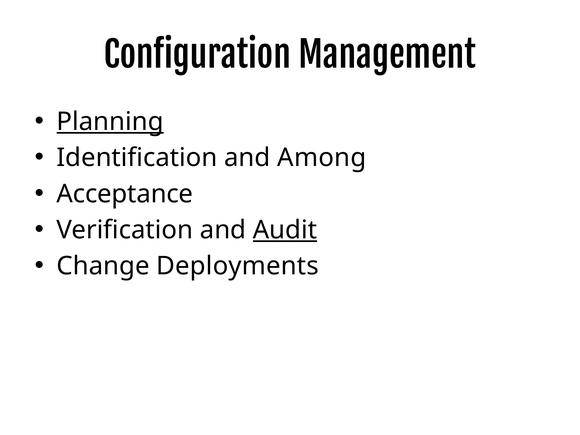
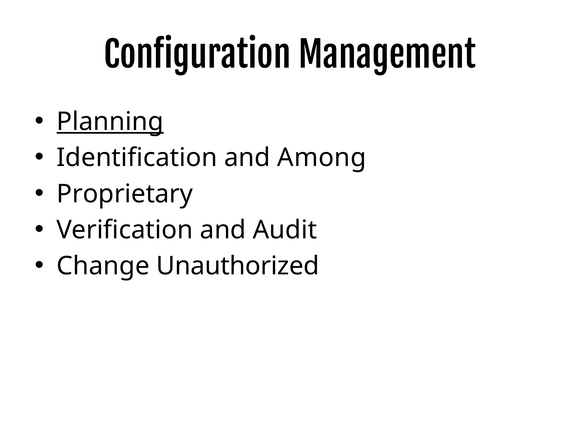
Acceptance: Acceptance -> Proprietary (125, 194)
Audit underline: present -> none (285, 230)
Deployments: Deployments -> Unauthorized (238, 266)
